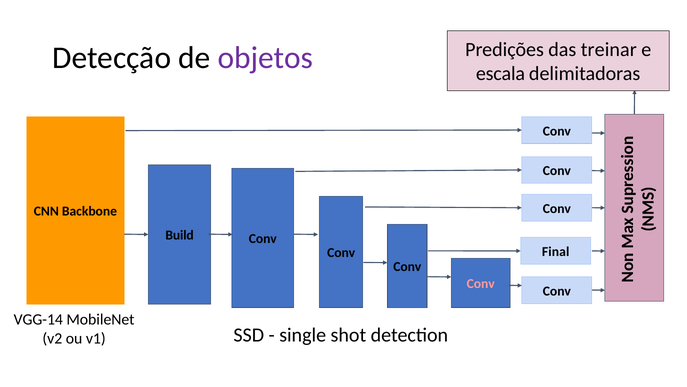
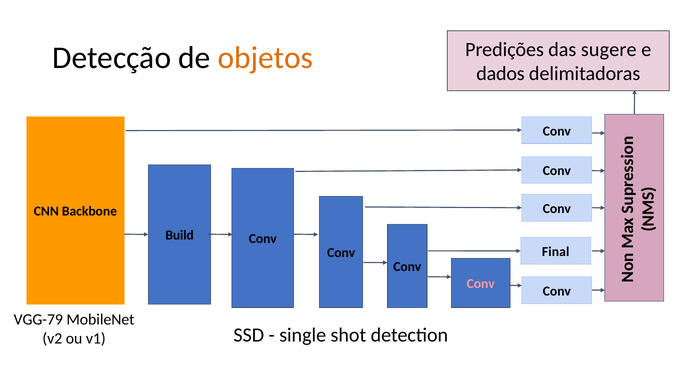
treinar: treinar -> sugere (609, 49)
objetos colour: purple -> orange (265, 58)
escala: escala -> dados (500, 73)
VGG-14: VGG-14 -> VGG-79 (38, 319)
